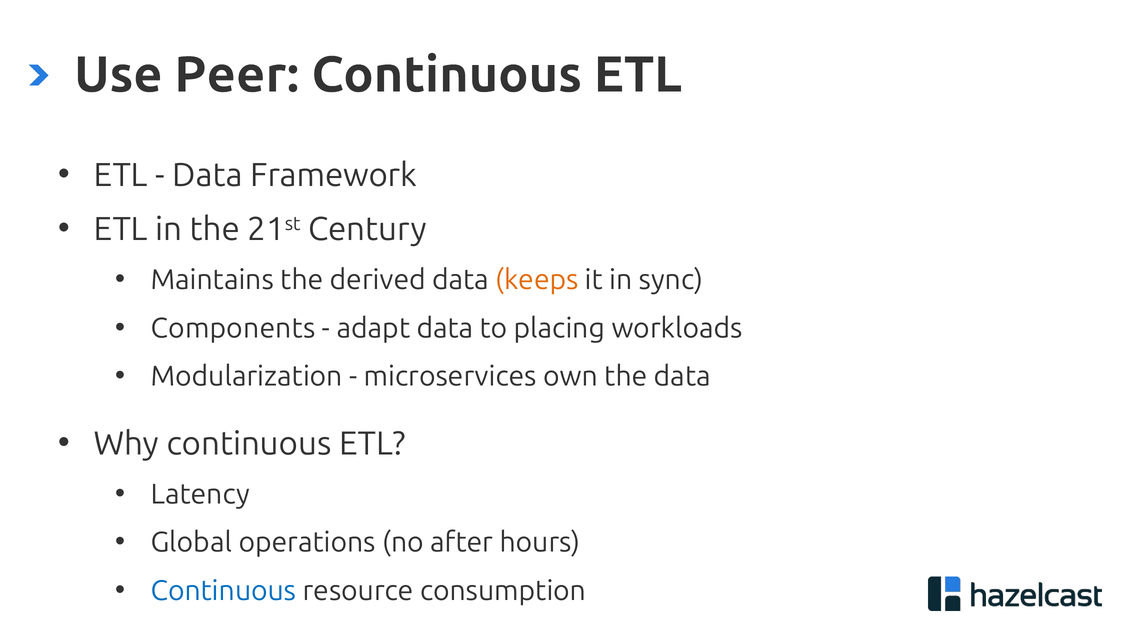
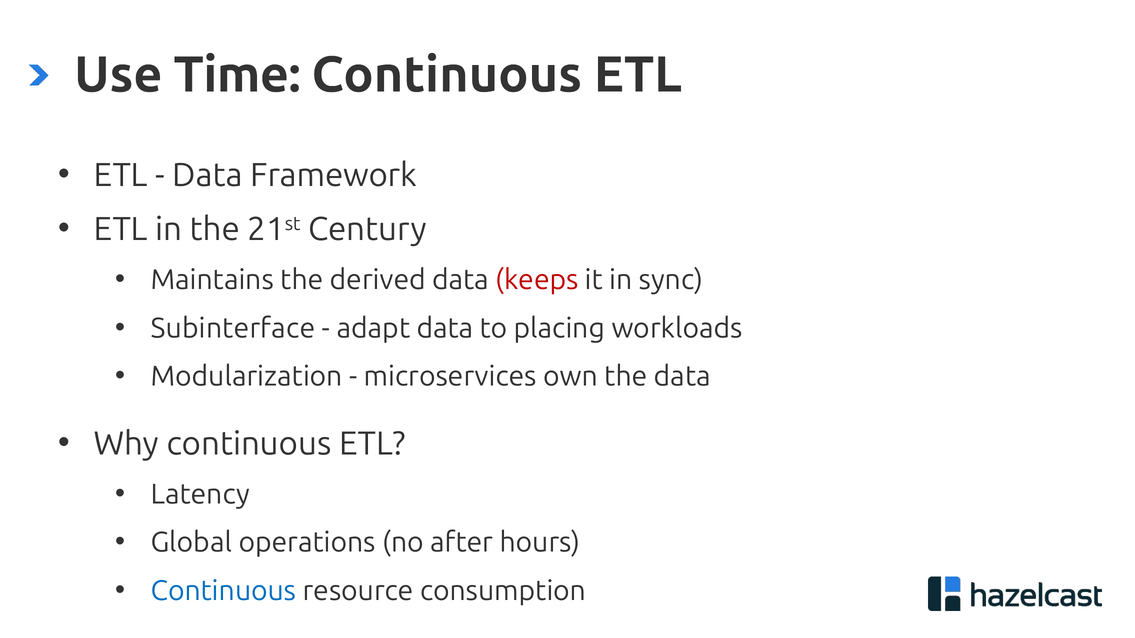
Peer: Peer -> Time (237, 75)
keeps colour: orange -> red (537, 280)
Components: Components -> Subinterface (233, 328)
